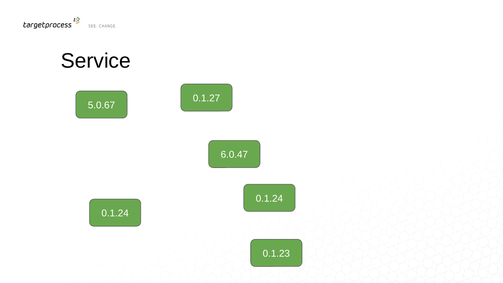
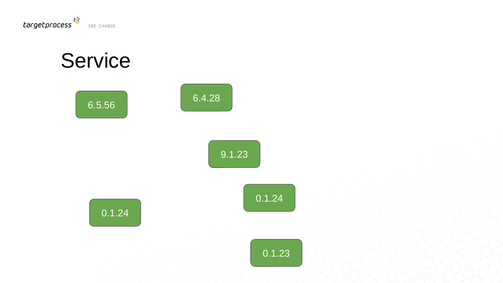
0.1.27: 0.1.27 -> 6.4.28 (206, 98)
5.0.67: 5.0.67 -> 6.5.56 (101, 105)
6.0.47: 6.0.47 -> 9.1.23 (234, 155)
